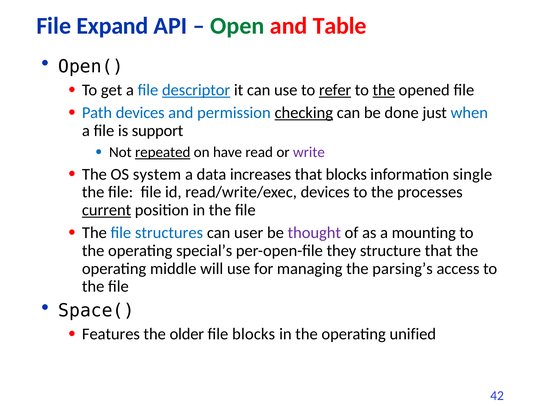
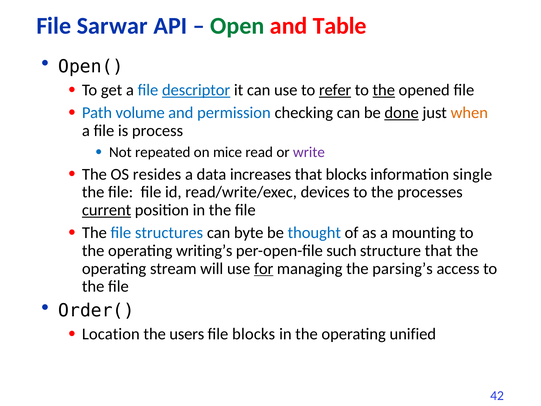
Expand: Expand -> Sarwar (112, 26)
Path devices: devices -> volume (140, 113)
checking underline: present -> none (304, 113)
done underline: none -> present (402, 113)
when colour: blue -> orange (469, 113)
support: support -> process (158, 131)
repeated underline: present -> none (163, 152)
have: have -> mice (228, 152)
system: system -> resides (157, 174)
user: user -> byte (249, 233)
thought colour: purple -> blue (314, 233)
special’s: special’s -> writing’s (204, 251)
they: they -> such (342, 251)
middle: middle -> stream (173, 268)
for underline: none -> present (264, 268)
Space(: Space( -> Order( (96, 310)
Features: Features -> Location (111, 334)
older: older -> users (187, 334)
